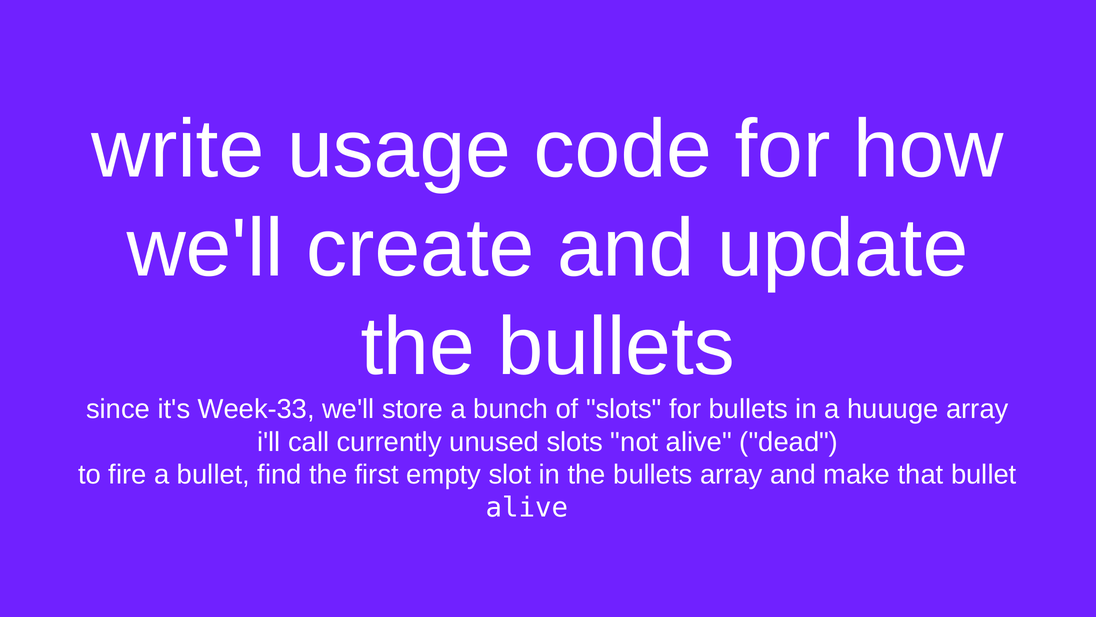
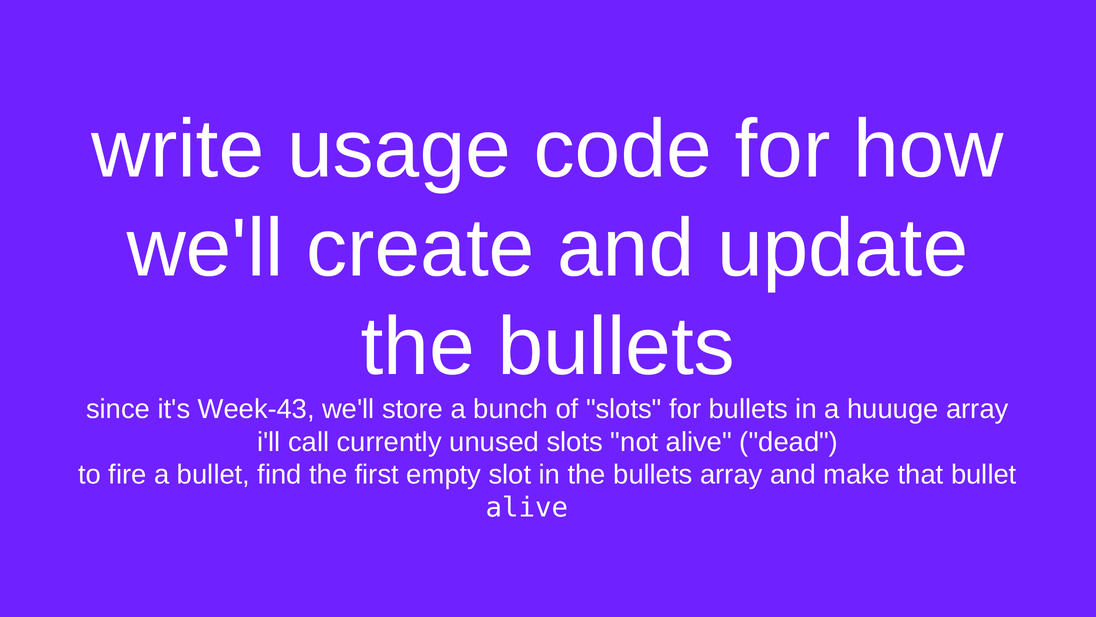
Week-33: Week-33 -> Week-43 (256, 409)
